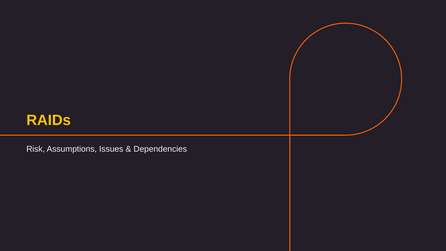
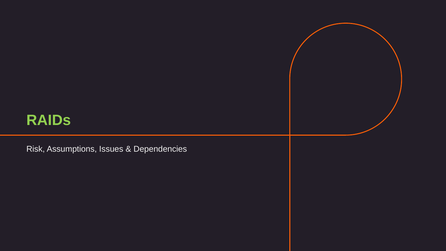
RAIDs colour: yellow -> light green (49, 120)
